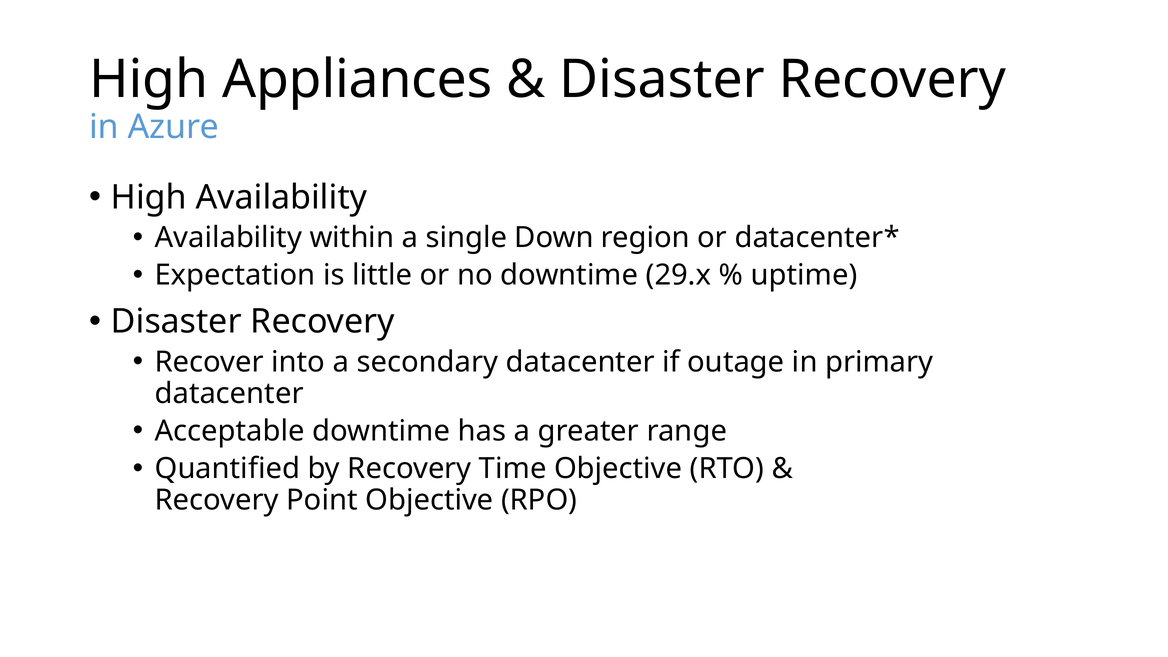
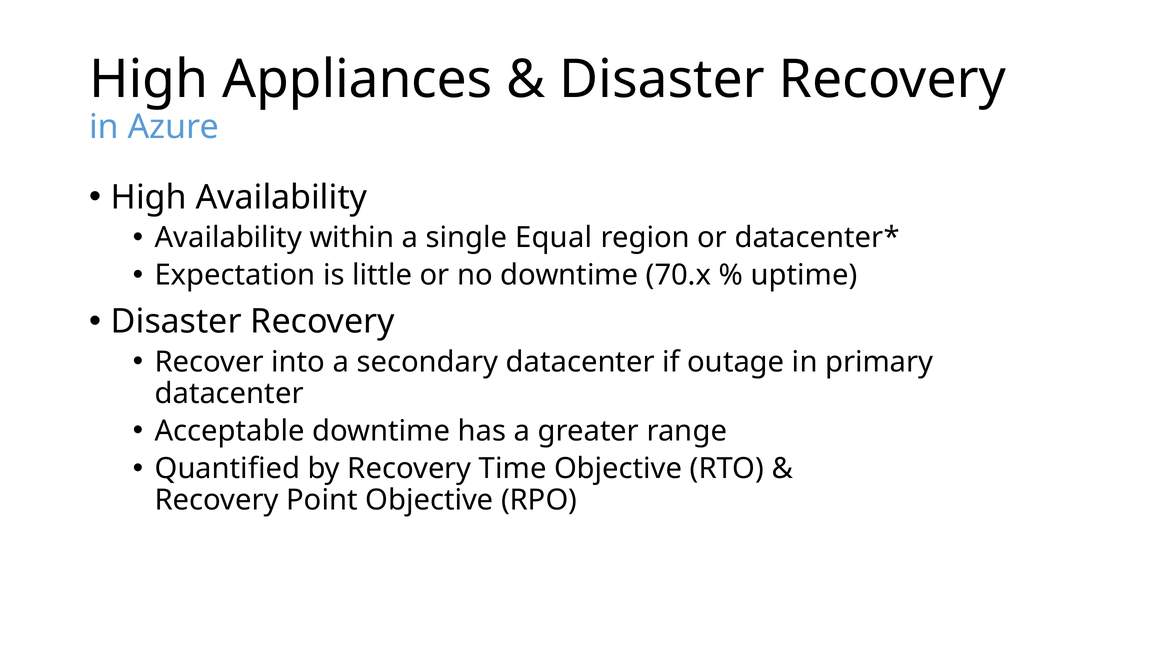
Down: Down -> Equal (554, 238)
29.x: 29.x -> 70.x (679, 275)
